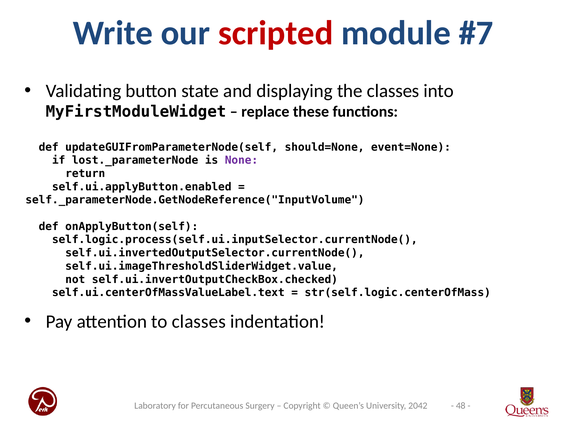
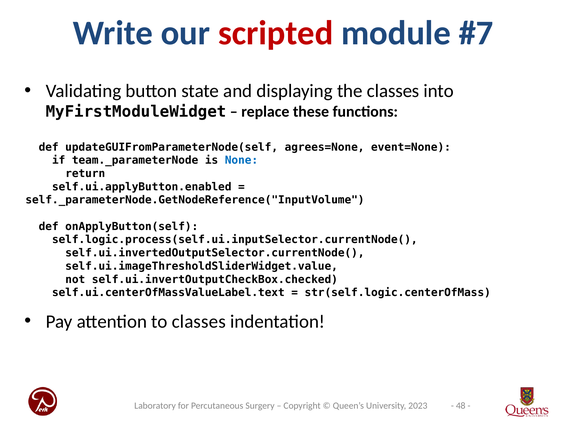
should=None: should=None -> agrees=None (325, 147)
lost._parameterNode: lost._parameterNode -> team._parameterNode (135, 160)
None colour: purple -> blue (241, 160)
2042: 2042 -> 2023 (418, 406)
